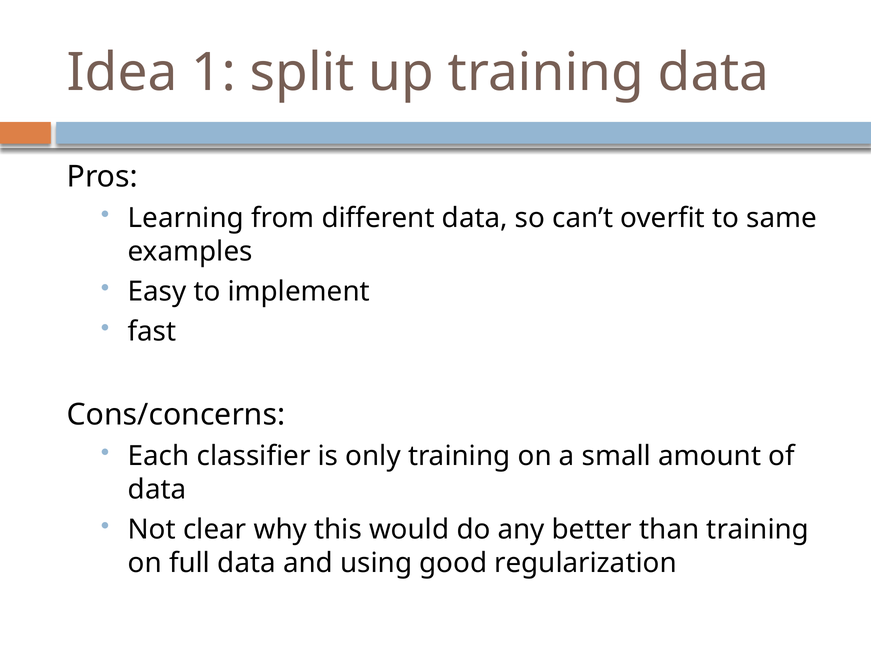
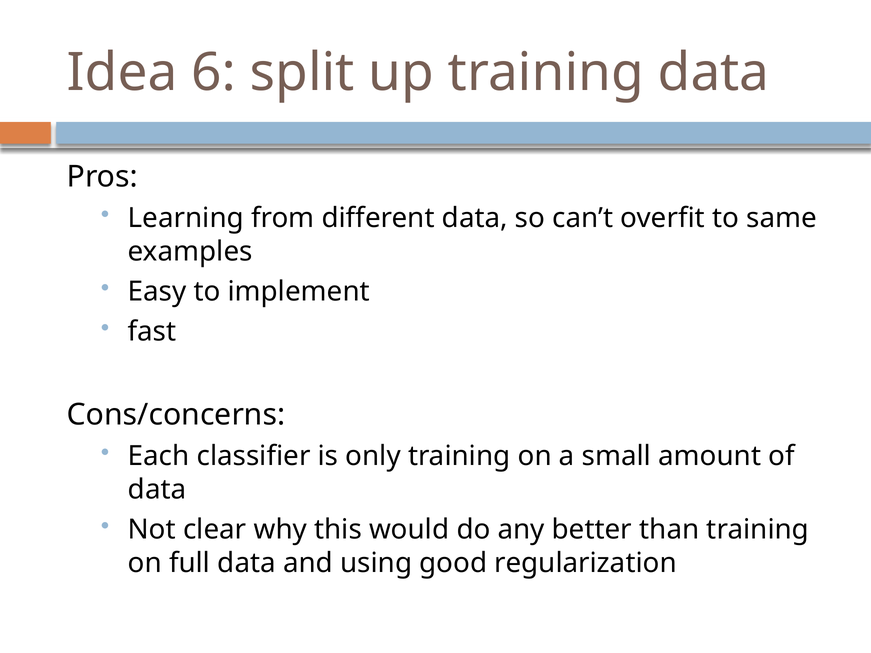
1: 1 -> 6 (214, 73)
